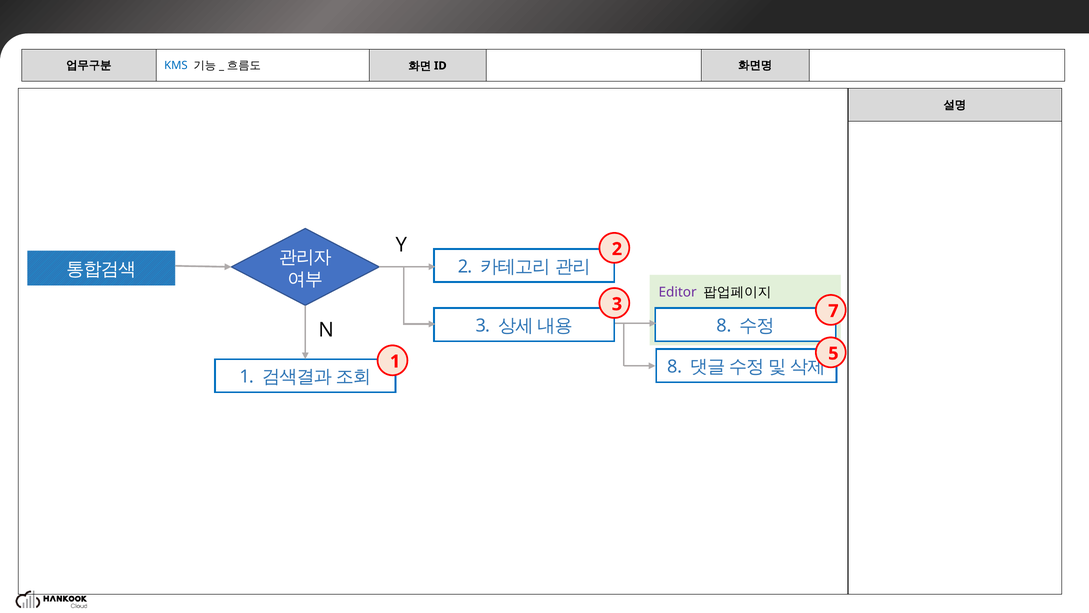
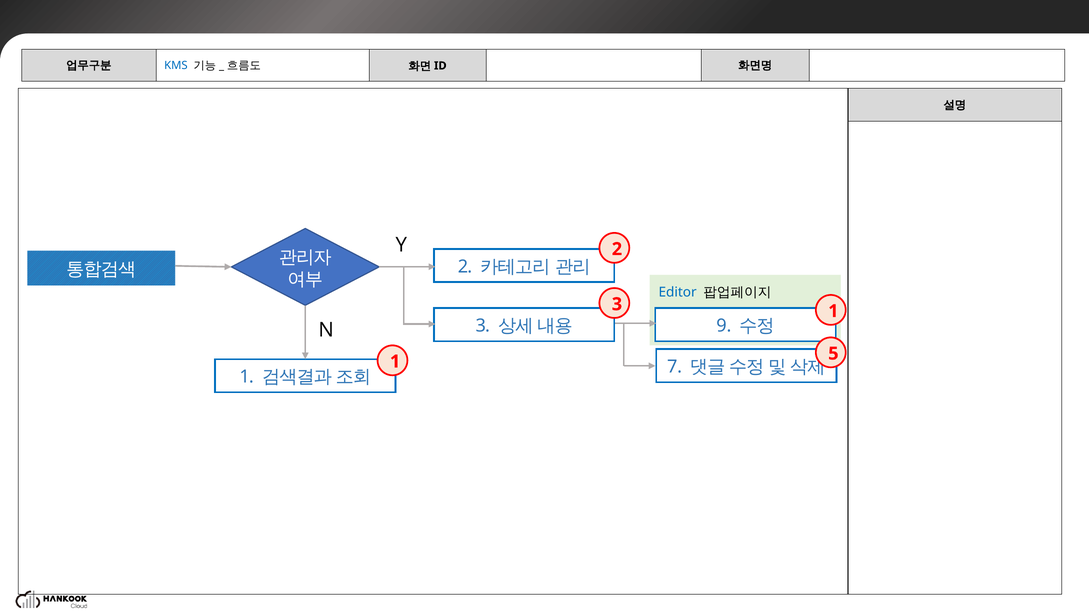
Editor colour: purple -> blue (678, 292)
3 7: 7 -> 1 (833, 311)
N 8: 8 -> 9 (724, 326)
8: 8 -> 7 (675, 367)
